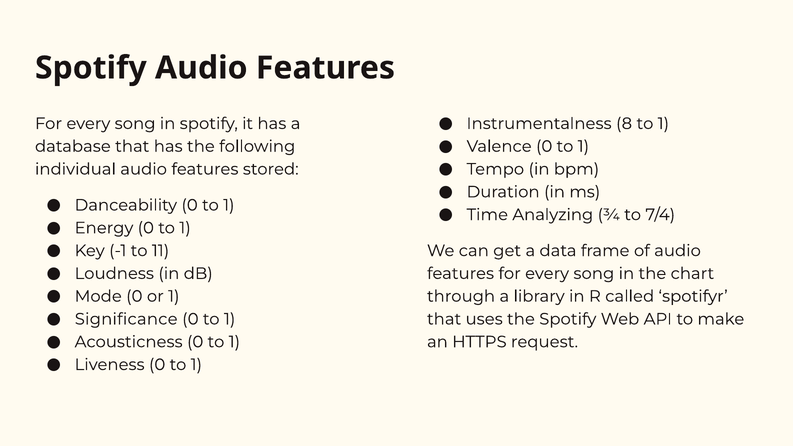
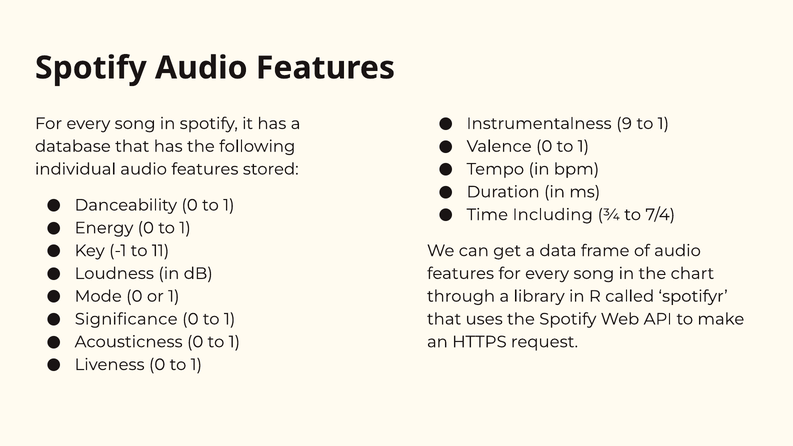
8: 8 -> 9 (624, 124)
Analyzing: Analyzing -> Including (553, 215)
